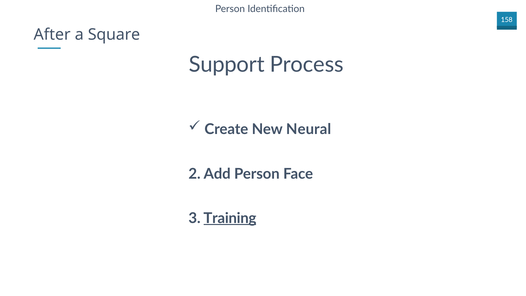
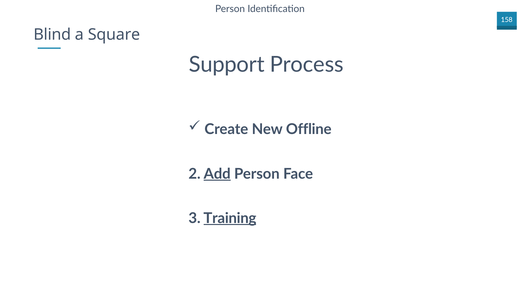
After: After -> Blind (52, 35)
Neural: Neural -> Offline (309, 129)
Add underline: none -> present (217, 174)
